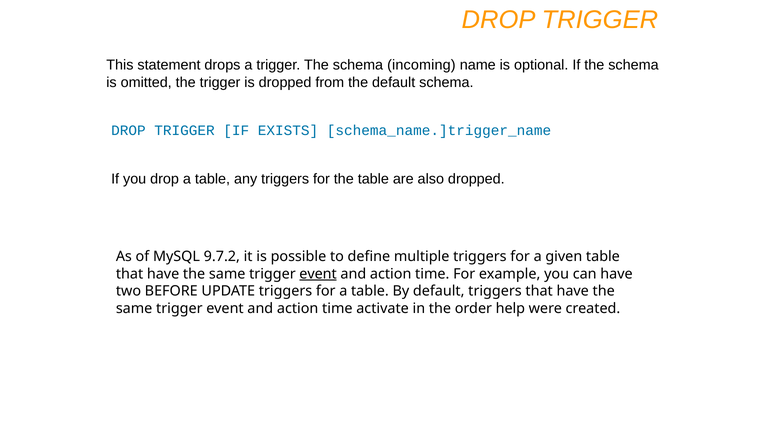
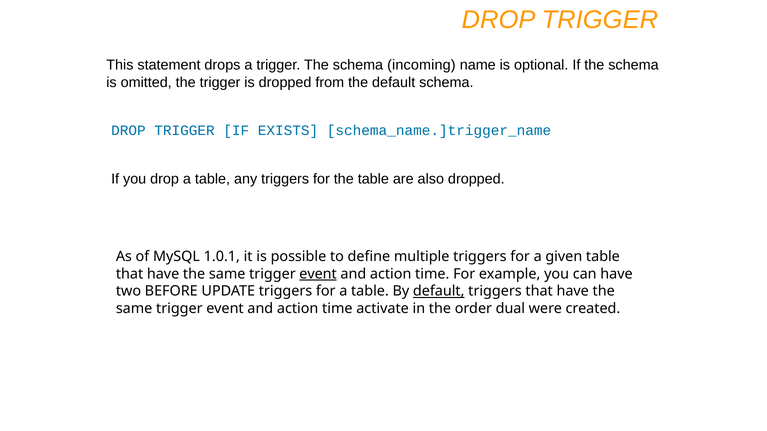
9.7.2: 9.7.2 -> 1.0.1 (222, 257)
default underline: none -> present (439, 291)
help: help -> dual (510, 309)
